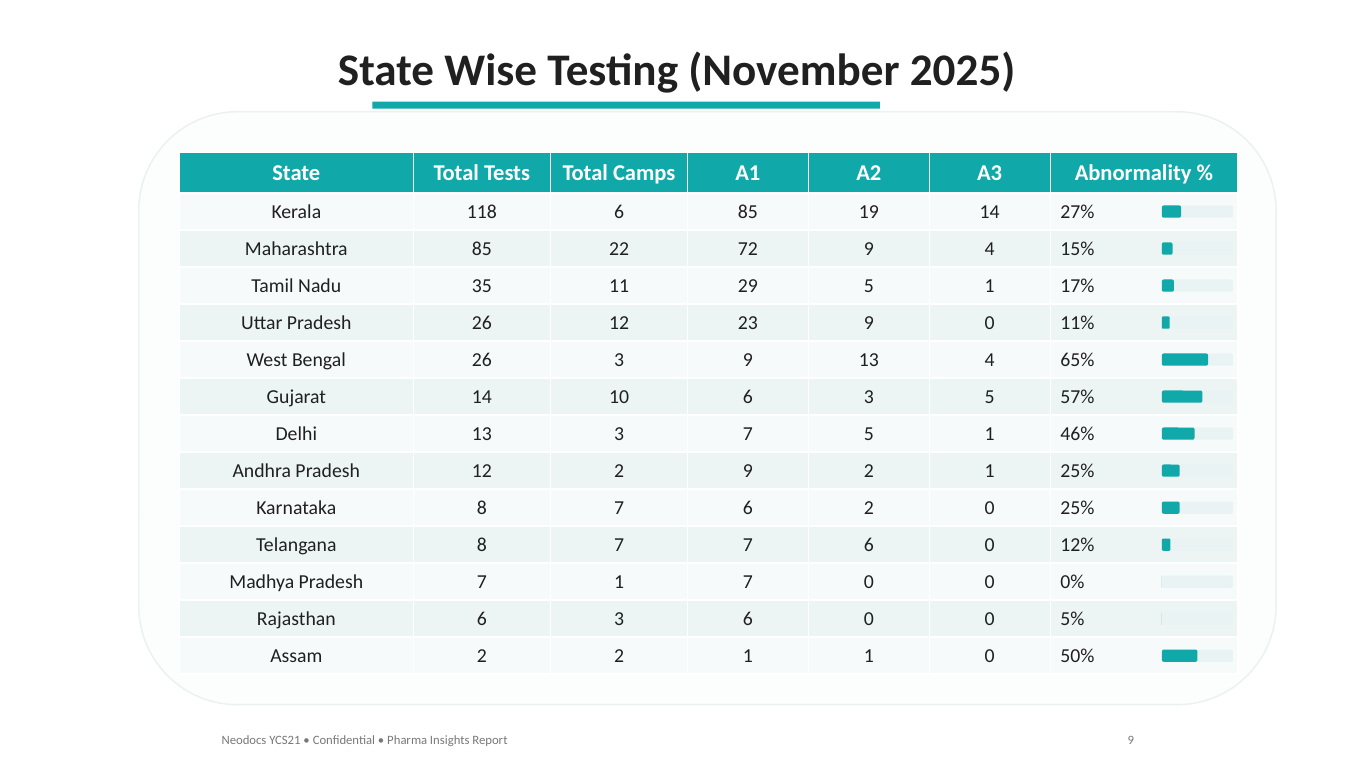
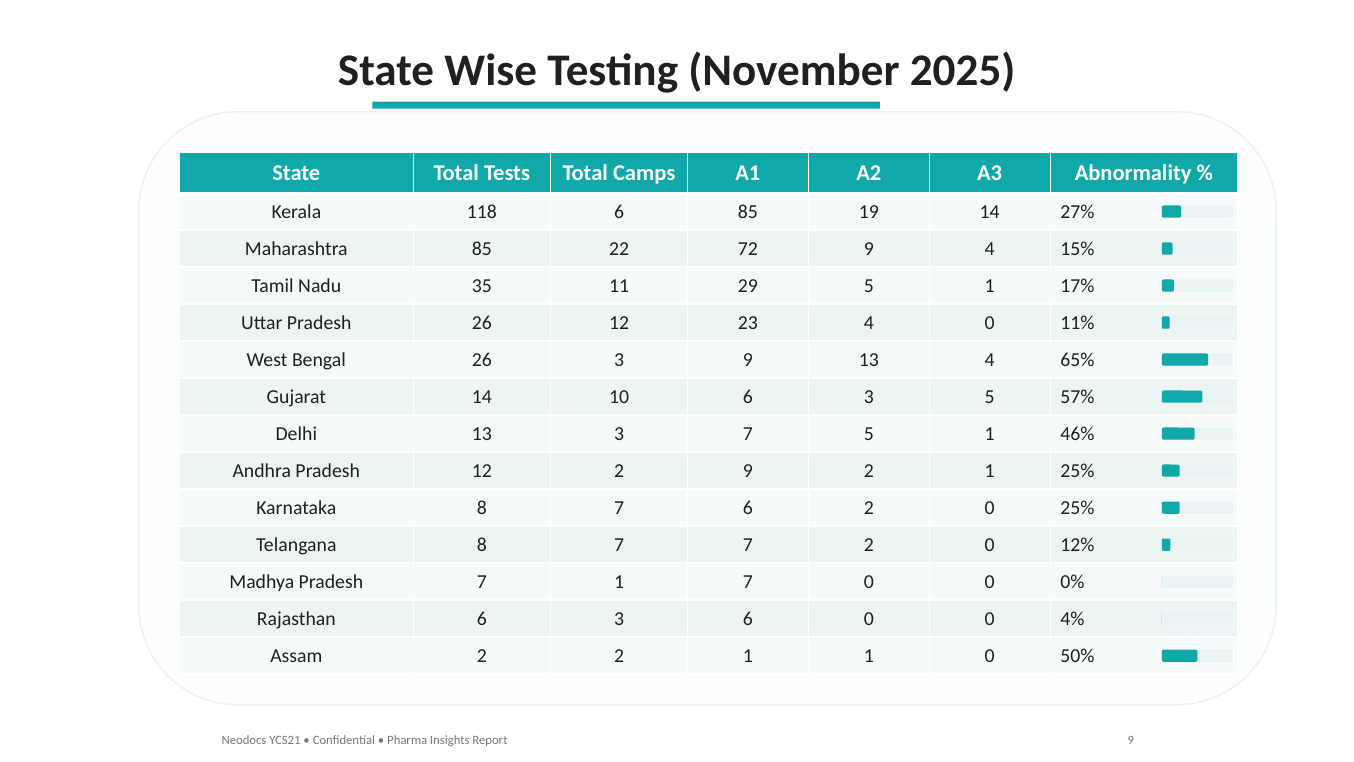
23 9: 9 -> 4 (869, 323)
7 7 6: 6 -> 2 (869, 545)
5%: 5% -> 4% (1072, 618)
